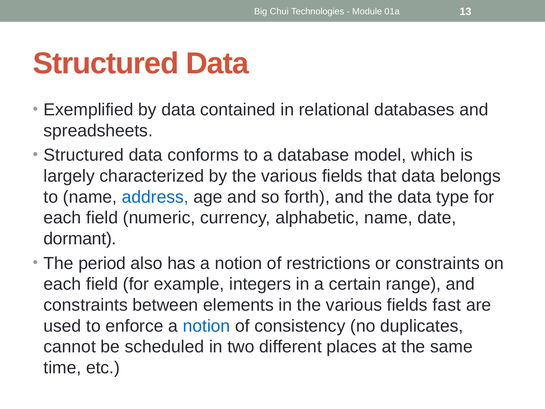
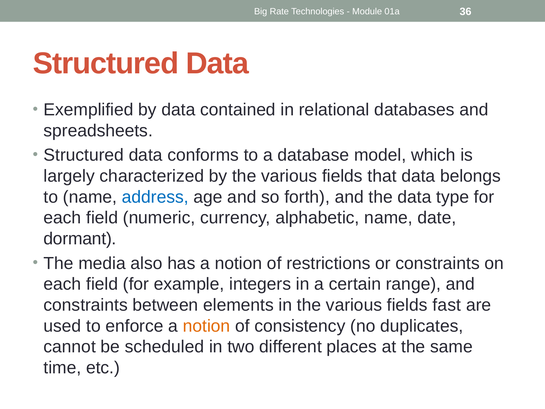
Chui: Chui -> Rate (279, 12)
13: 13 -> 36 (466, 12)
period: period -> media (102, 263)
notion colour: blue -> orange (207, 326)
